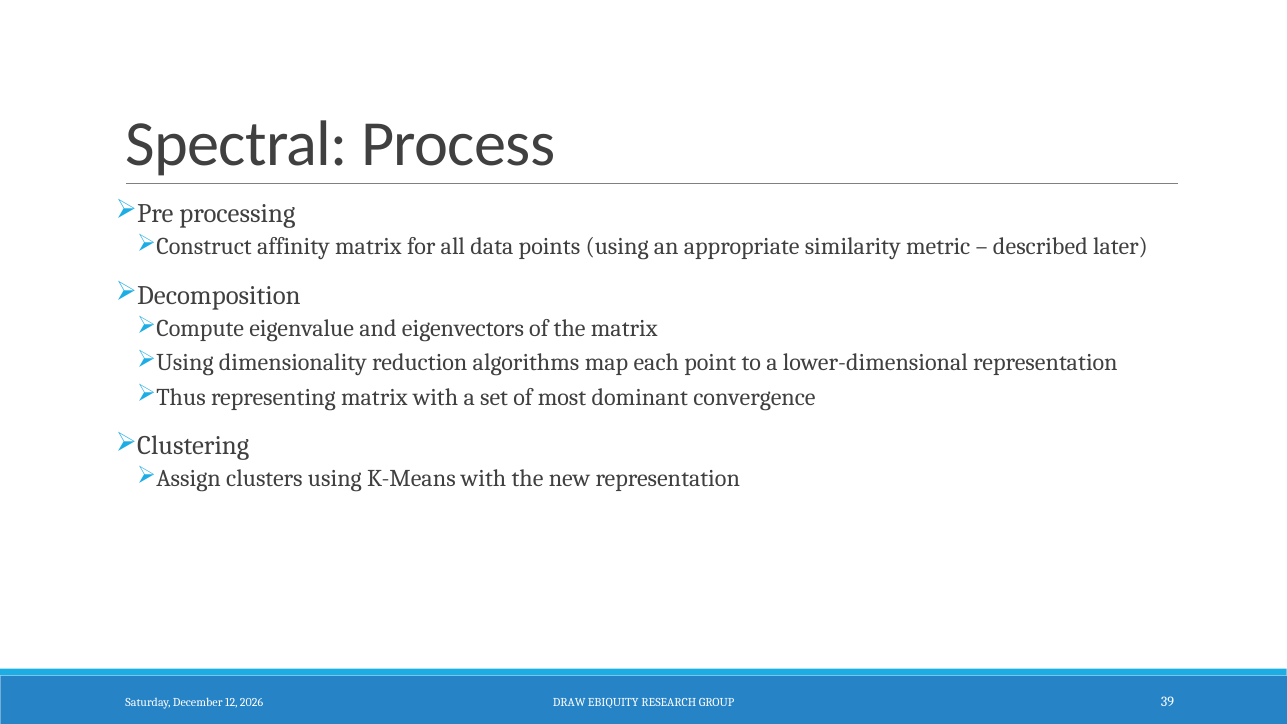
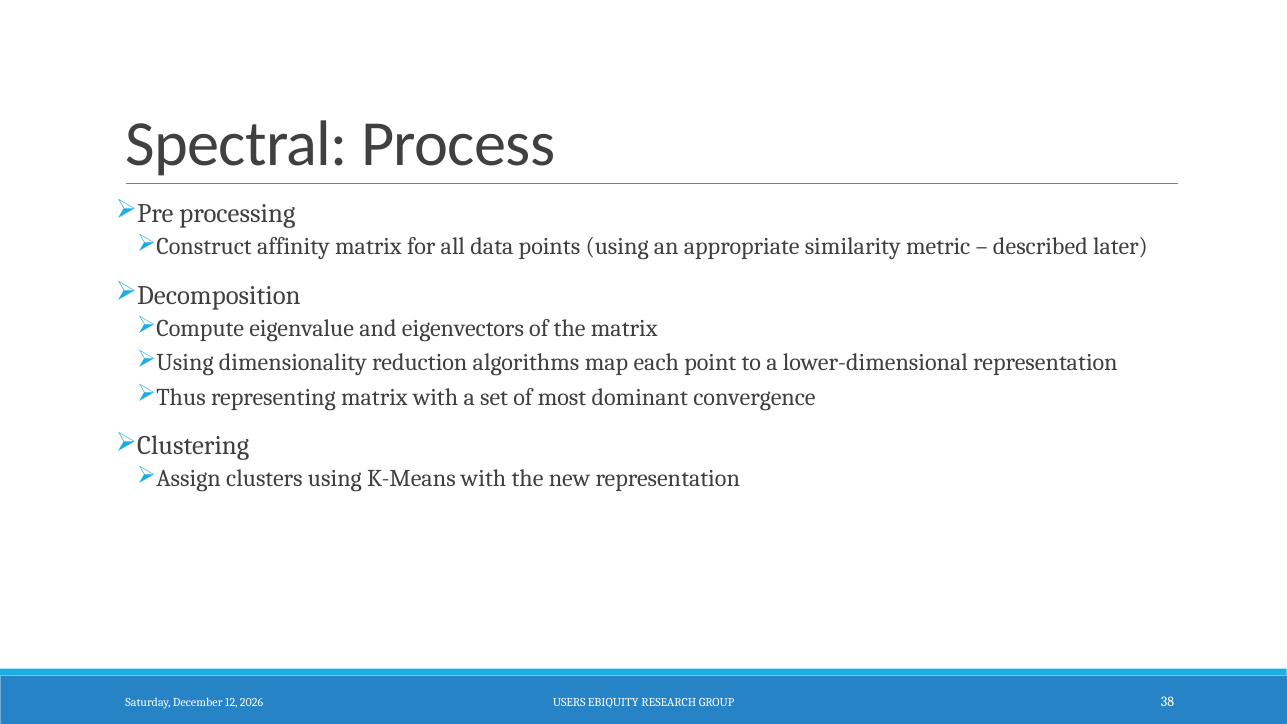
DRAW: DRAW -> USERS (569, 702)
39: 39 -> 38 (1167, 702)
